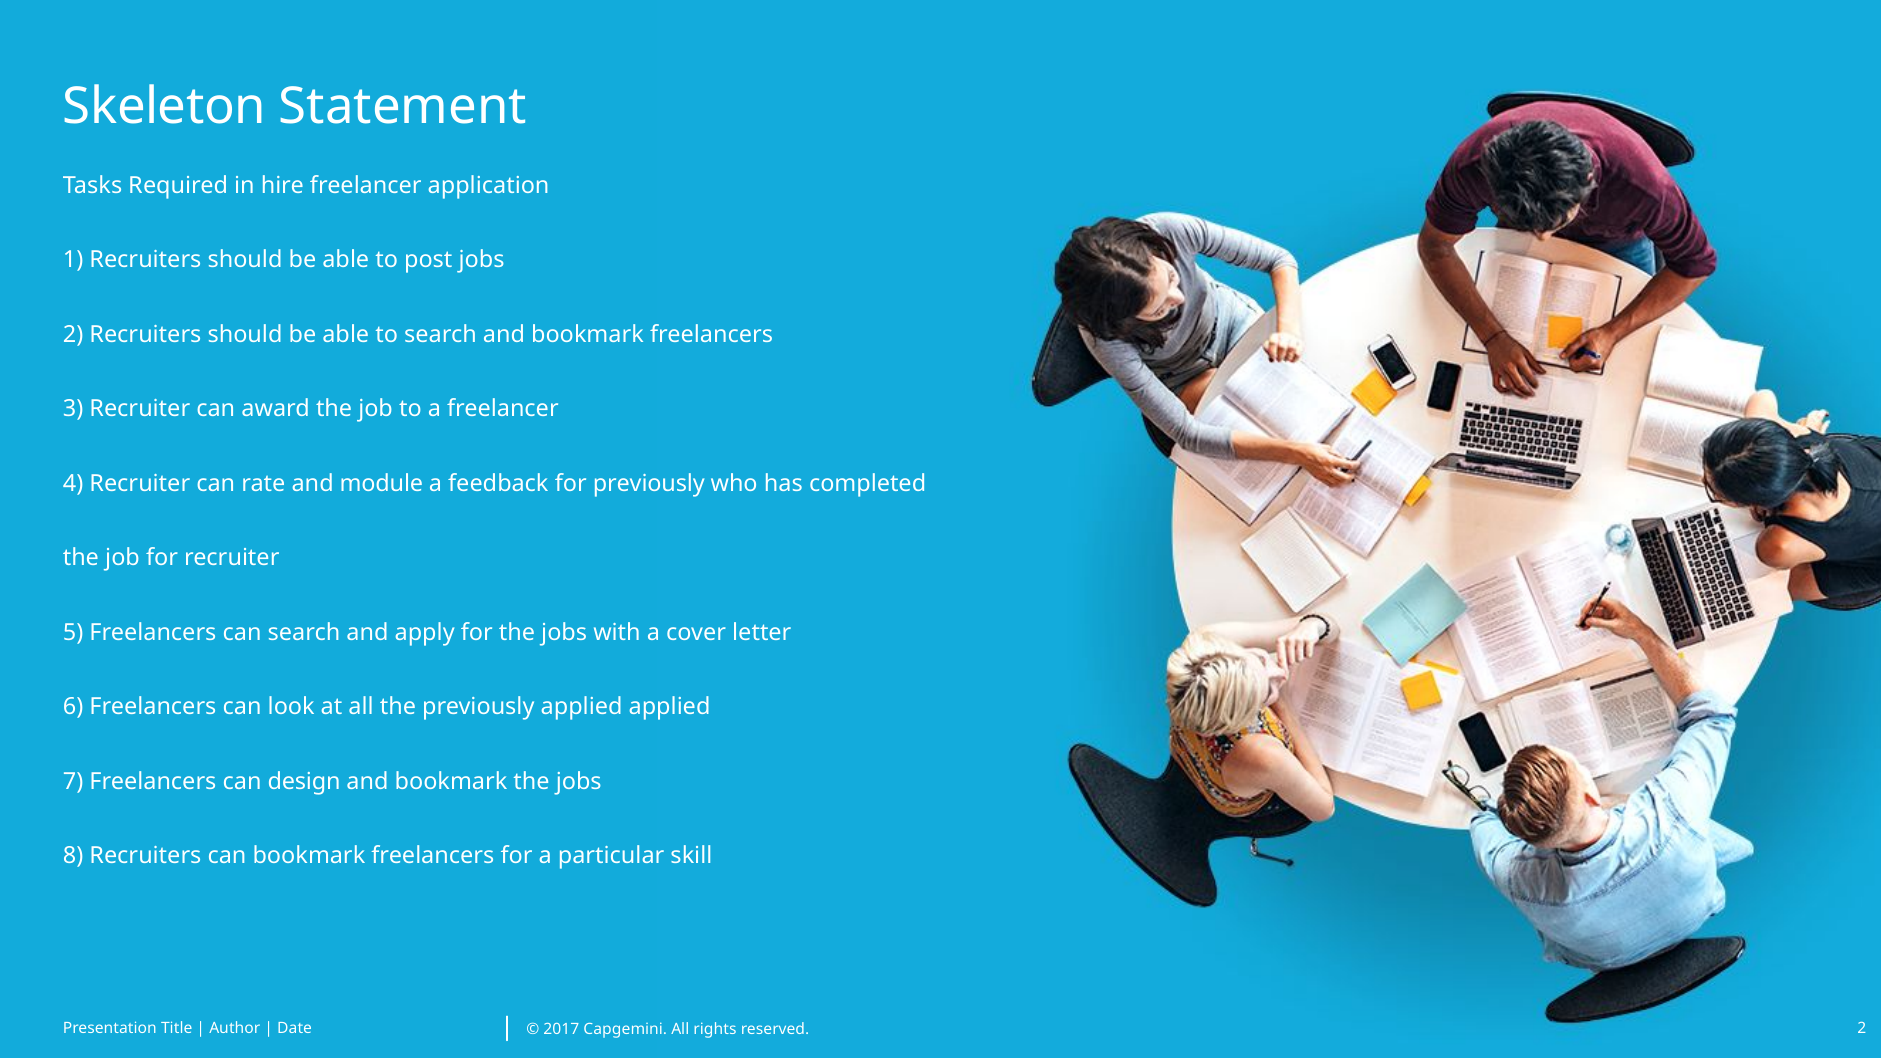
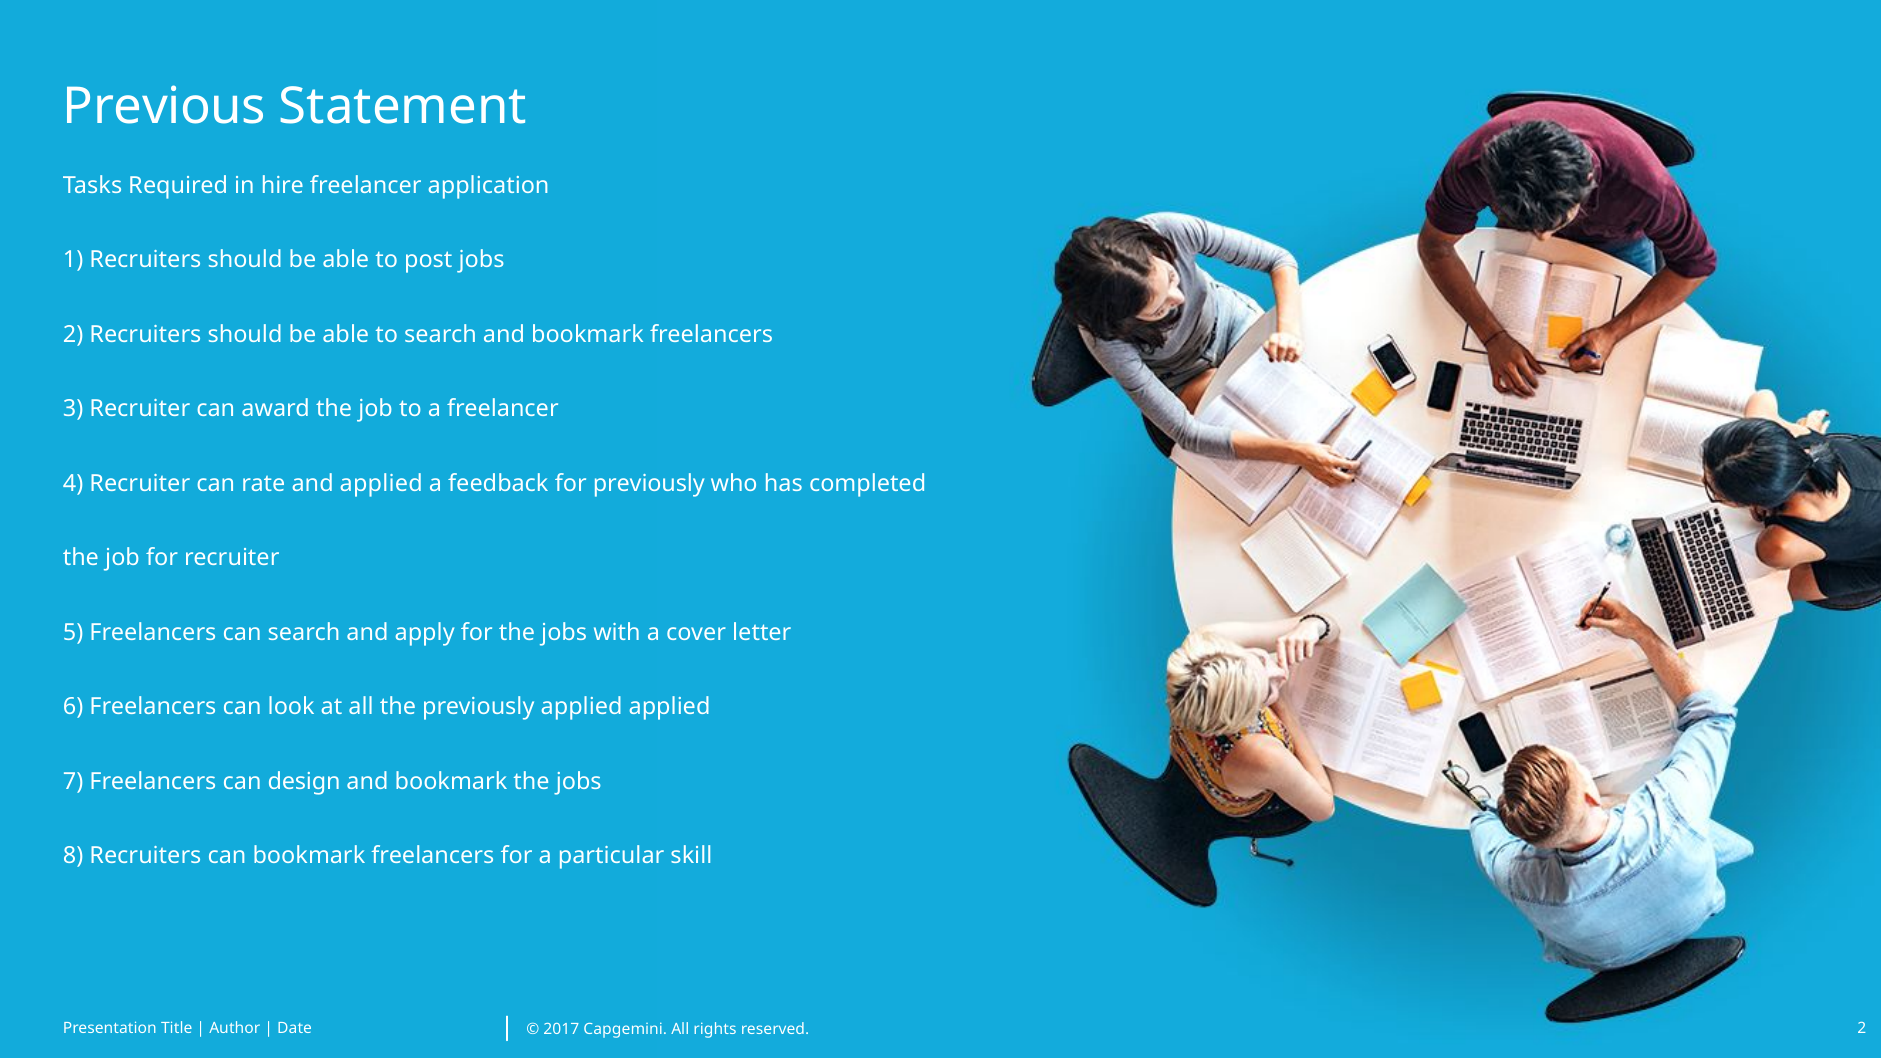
Skeleton: Skeleton -> Previous (164, 107)
and module: module -> applied (381, 483)
